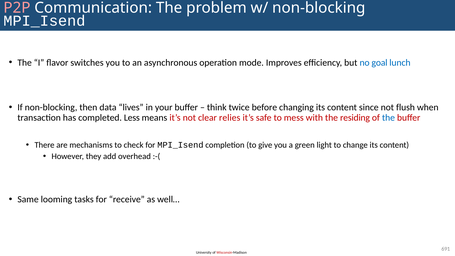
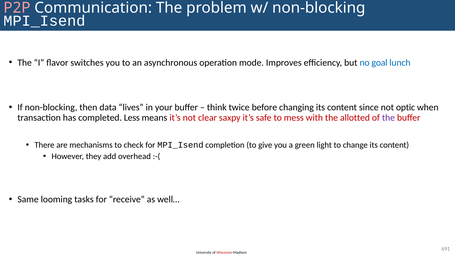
flush: flush -> optic (406, 108)
relies: relies -> saxpy (230, 118)
residing: residing -> allotted (355, 118)
the colour: blue -> purple (388, 118)
